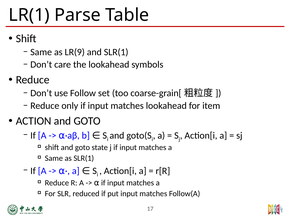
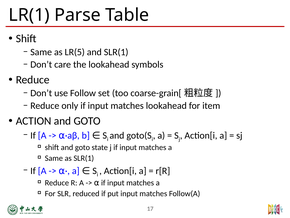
LR(9: LR(9 -> LR(5 (75, 52)
